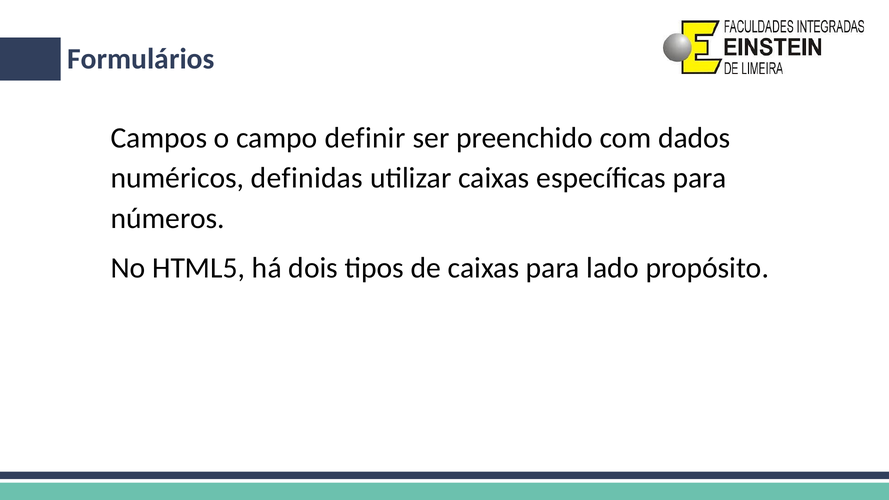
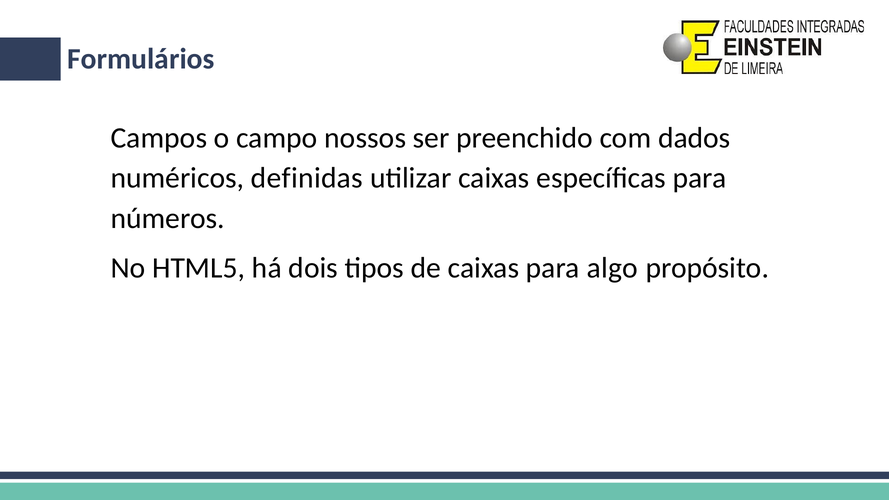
definir: definir -> nossos (365, 138)
lado: lado -> algo (612, 268)
